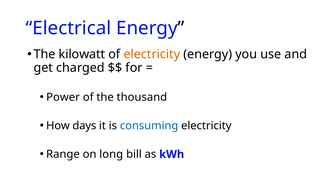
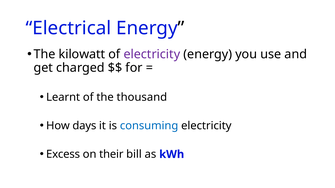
electricity colour: orange -> purple (152, 54)
Power: Power -> Learnt (63, 97)
Range: Range -> Excess (63, 155)
long: long -> their (111, 155)
